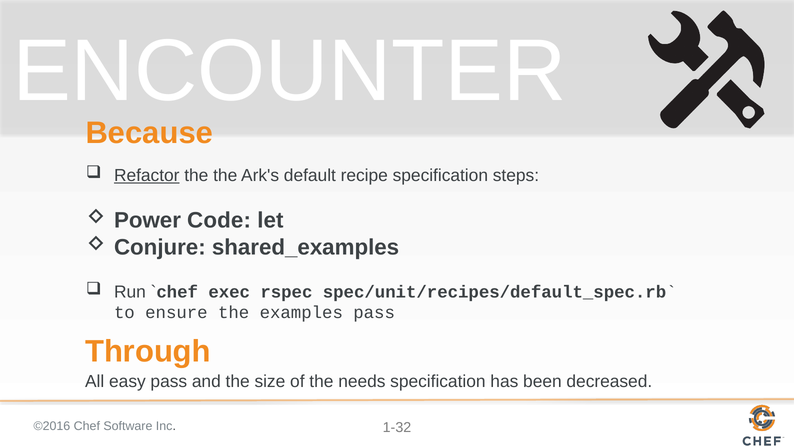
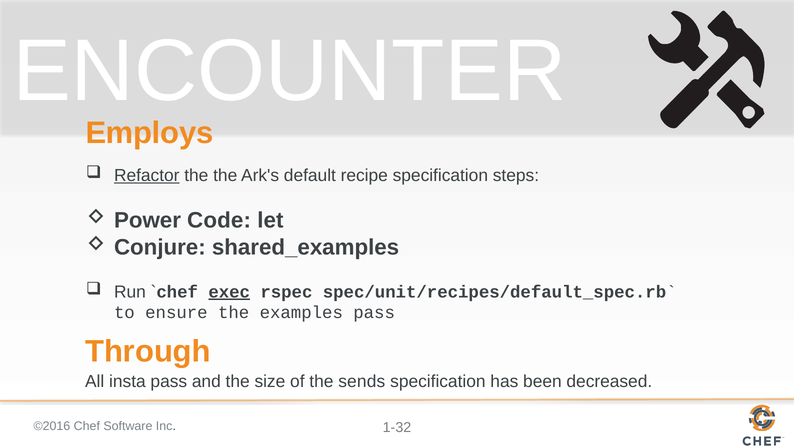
Because: Because -> Employs (149, 133)
exec underline: none -> present (229, 292)
easy: easy -> insta (127, 381)
needs: needs -> sends (362, 381)
